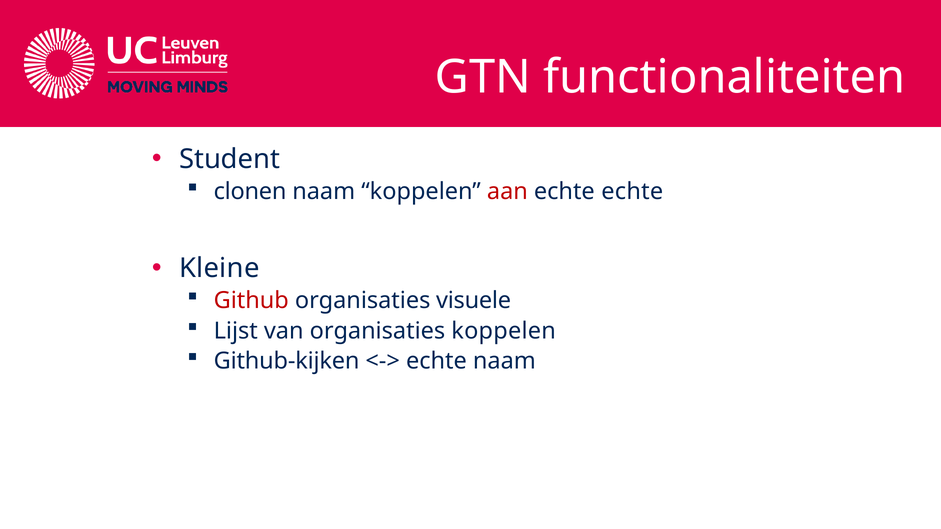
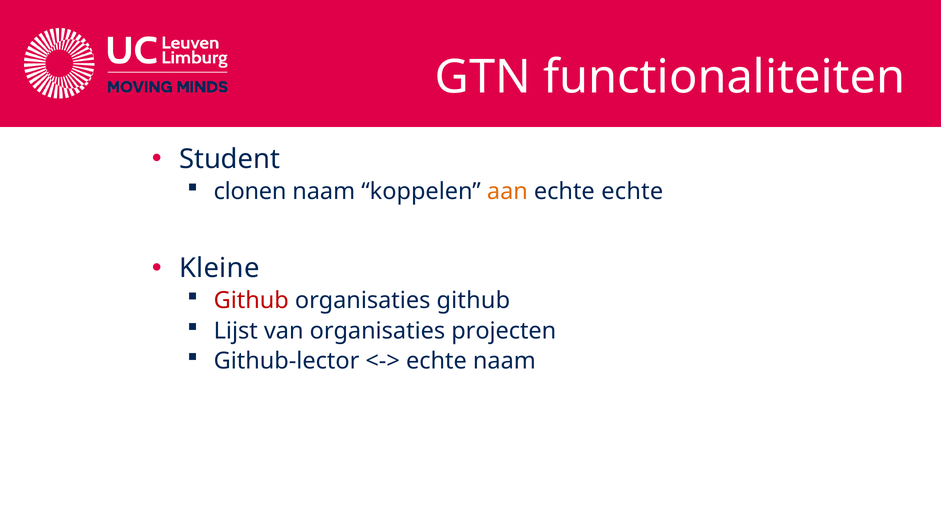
aan colour: red -> orange (507, 192)
organisaties visuele: visuele -> github (473, 301)
organisaties koppelen: koppelen -> projecten (504, 331)
Github-kijken: Github-kijken -> Github-lector (287, 361)
